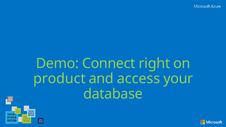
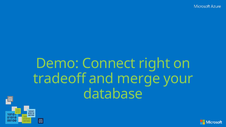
product: product -> tradeoff (59, 79)
access: access -> merge (139, 79)
